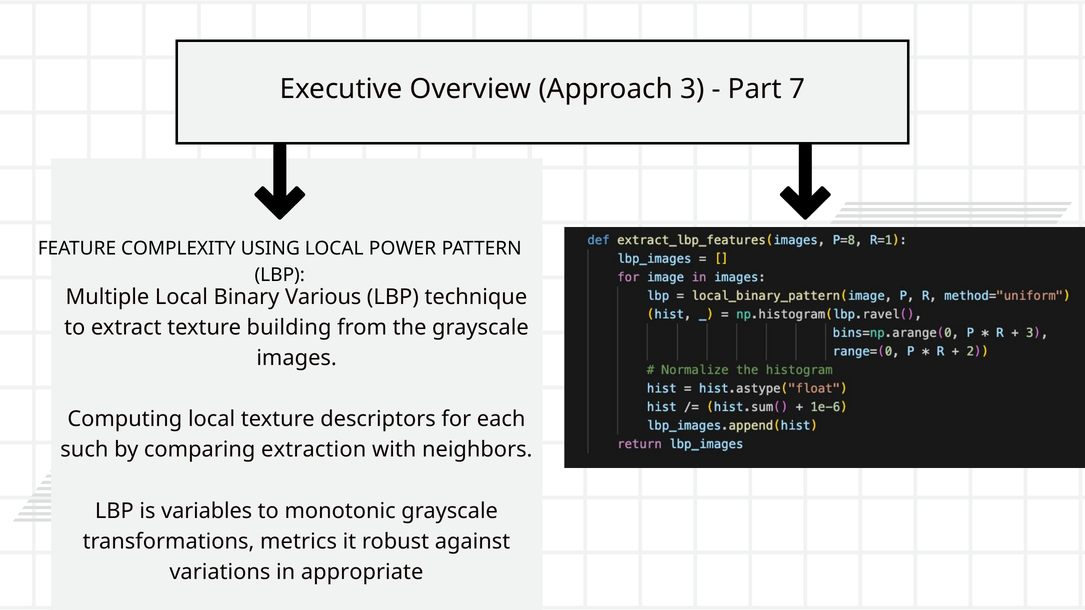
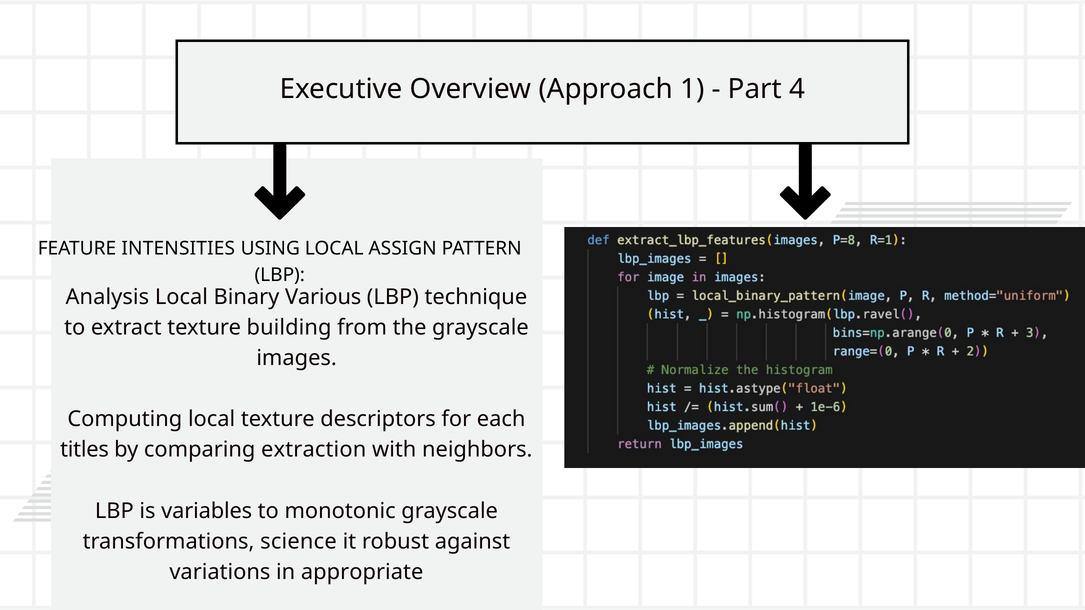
3: 3 -> 1 (692, 89)
7: 7 -> 4 (797, 89)
COMPLEXITY: COMPLEXITY -> INTENSITIES (178, 249)
POWER: POWER -> ASSIGN (403, 249)
Multiple: Multiple -> Analysis (107, 297)
such: such -> titles (85, 450)
metrics: metrics -> science (298, 542)
